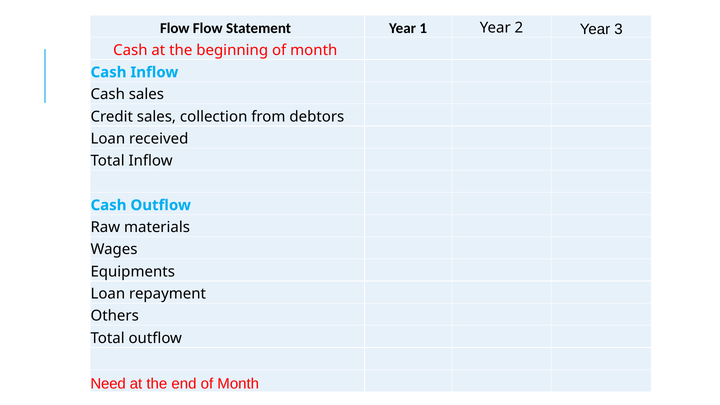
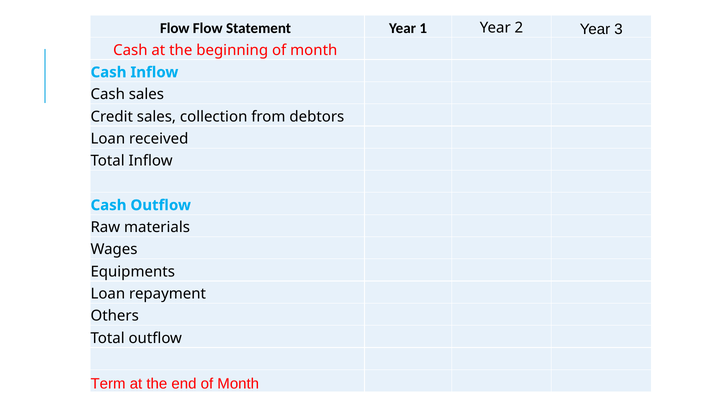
Need: Need -> Term (108, 384)
